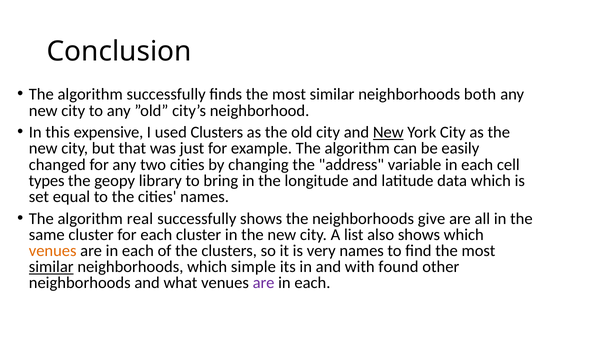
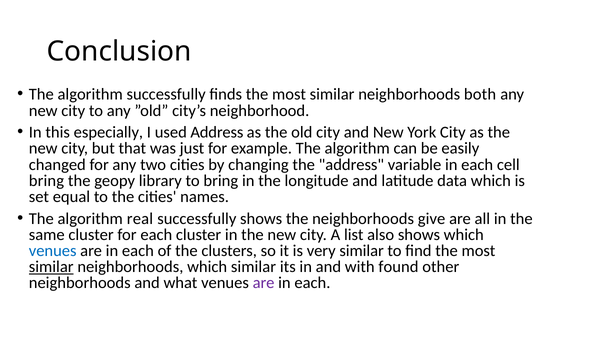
expensive: expensive -> especially (108, 133)
used Clusters: Clusters -> Address (217, 133)
New underline: present -> none (388, 133)
types: types -> bring (46, 181)
venues colour: orange -> blue (53, 251)
very names: names -> similar (362, 251)
which simple: simple -> similar (254, 267)
